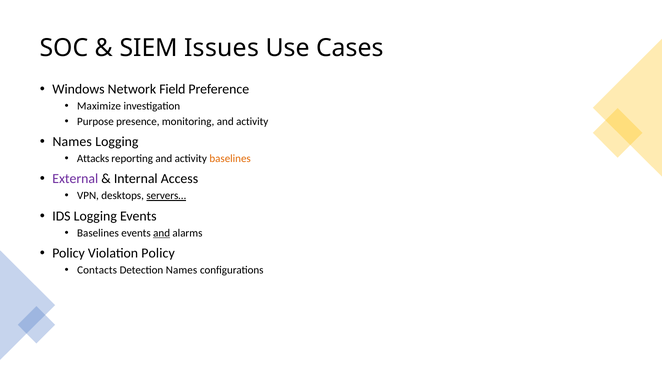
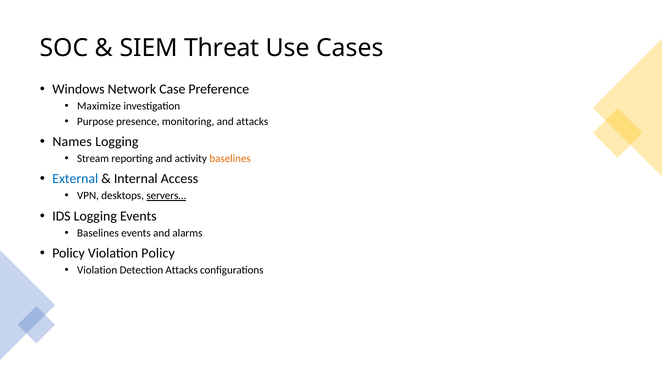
Issues: Issues -> Threat (222, 48)
Field: Field -> Case (172, 89)
monitoring and activity: activity -> attacks (252, 121)
Attacks: Attacks -> Stream (93, 158)
External colour: purple -> blue (75, 179)
and underline: present -> none (162, 233)
Contacts: Contacts -> Violation (97, 270)
Detection Names: Names -> Attacks (182, 270)
